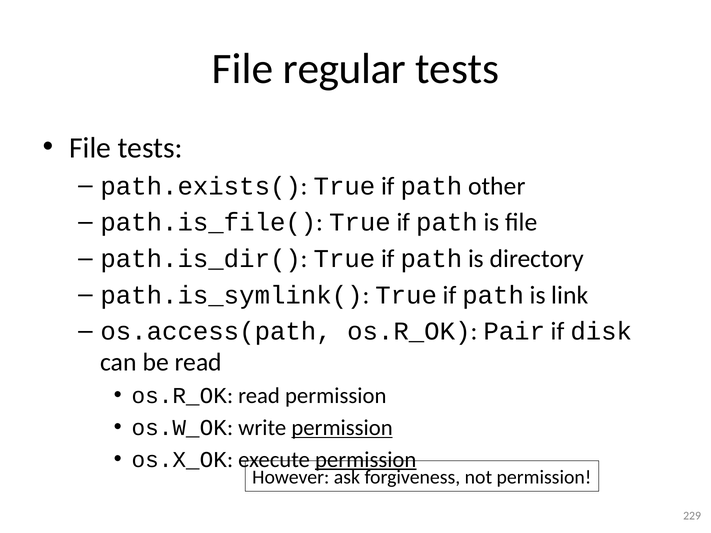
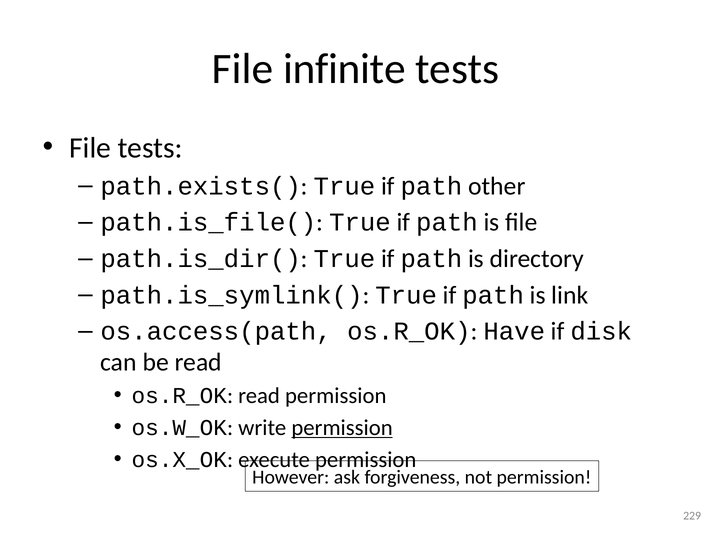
regular: regular -> infinite (344, 69)
Pair: Pair -> Have (514, 332)
permission underline: present -> none (366, 460)
